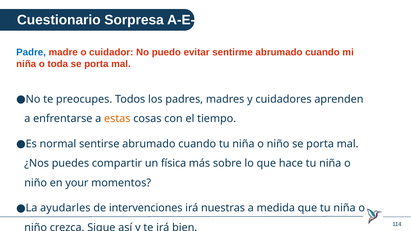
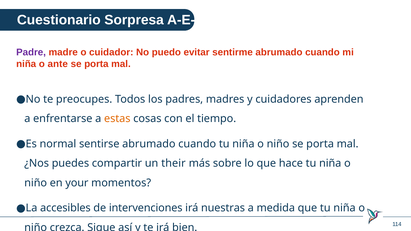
Padre colour: blue -> purple (31, 52)
toda: toda -> ante (58, 64)
física: física -> their (173, 163)
ayudarles: ayudarles -> accesibles (65, 208)
